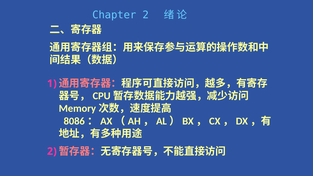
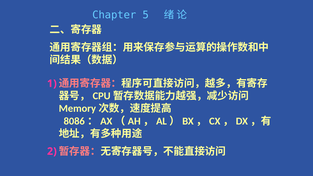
Chapter 2: 2 -> 5 (146, 15)
